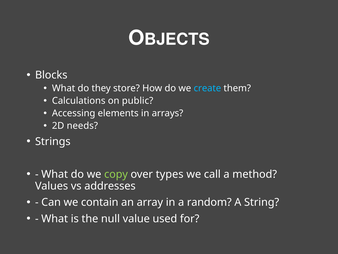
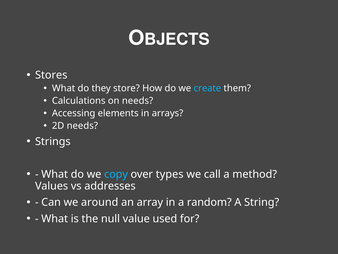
Blocks: Blocks -> Stores (51, 75)
on public: public -> needs (138, 101)
copy colour: light green -> light blue (116, 174)
contain: contain -> around (100, 202)
